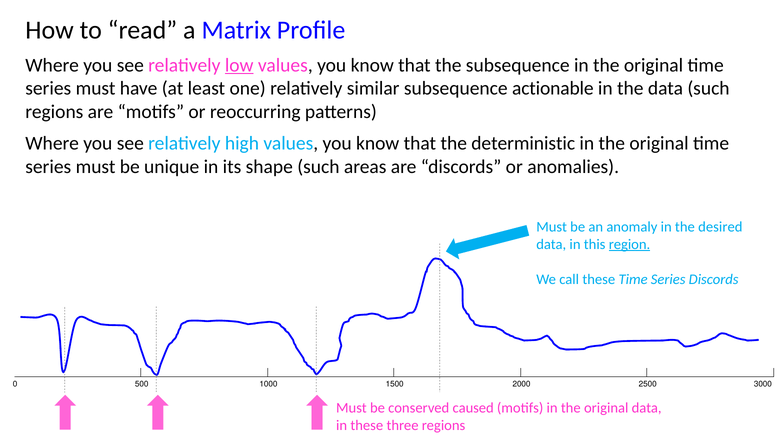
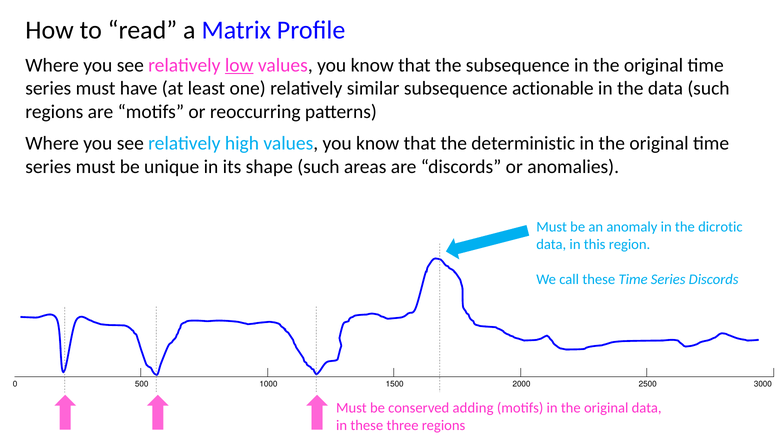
desired: desired -> dicrotic (720, 227)
region underline: present -> none (630, 244)
caused: caused -> adding (473, 408)
